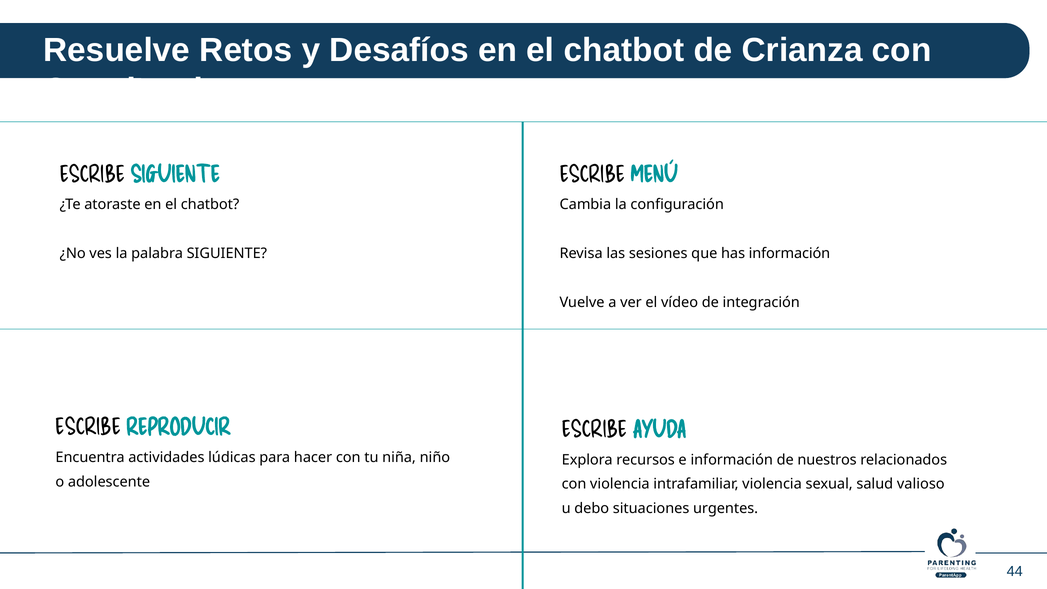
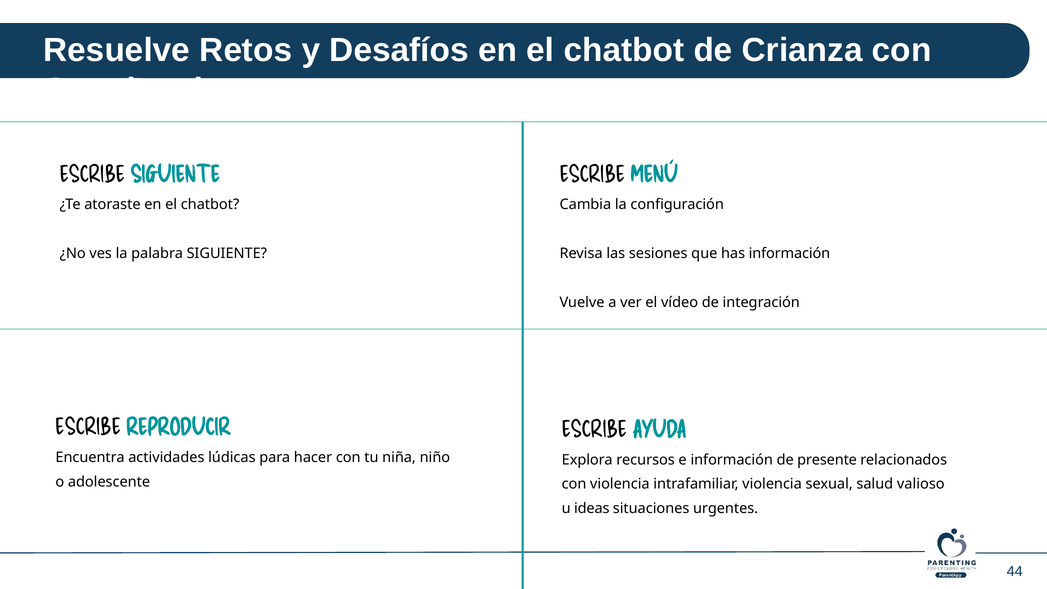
nuestros: nuestros -> presente (827, 460)
debo: debo -> ideas (592, 509)
